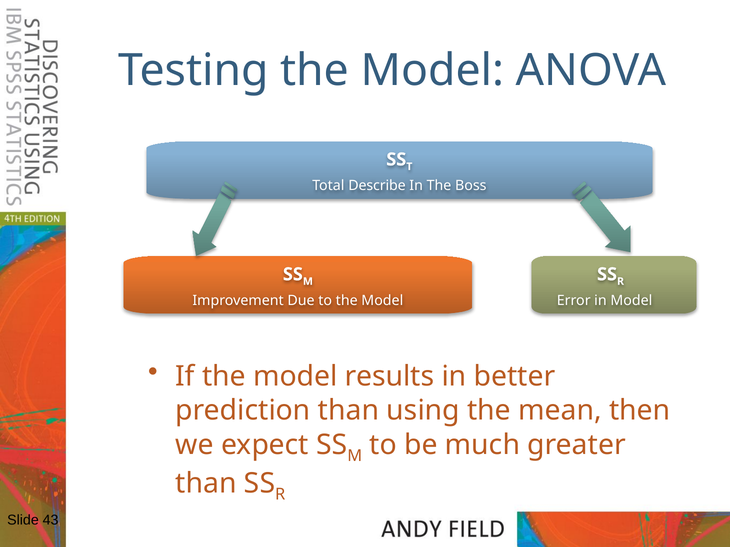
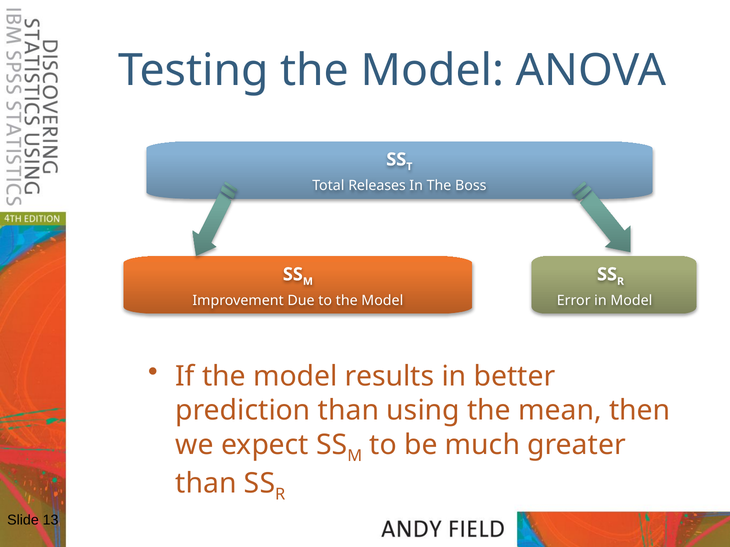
Describe: Describe -> Releases (377, 186)
43: 43 -> 13 (51, 521)
